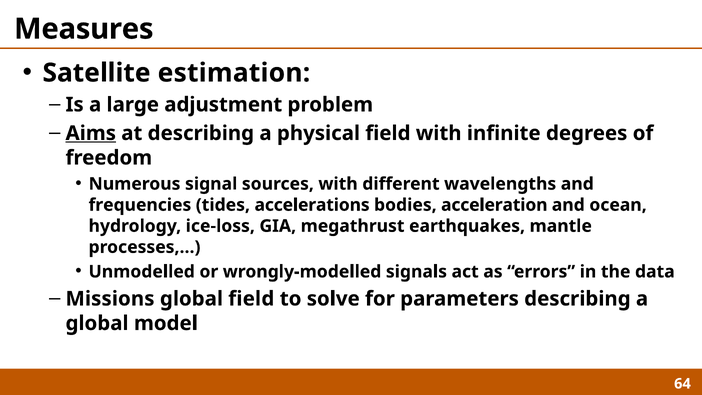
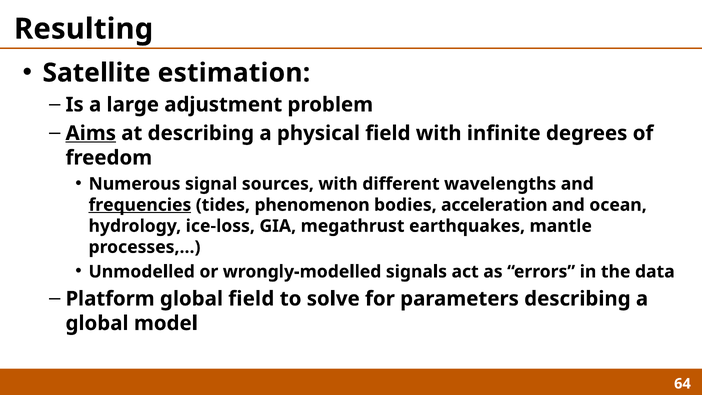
Measures: Measures -> Resulting (84, 29)
frequencies underline: none -> present (140, 205)
accelerations: accelerations -> phenomenon (312, 205)
Missions: Missions -> Platform (110, 299)
